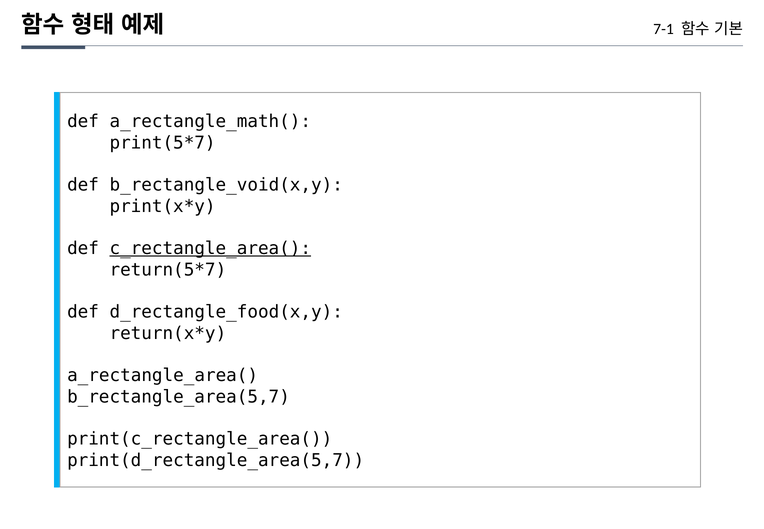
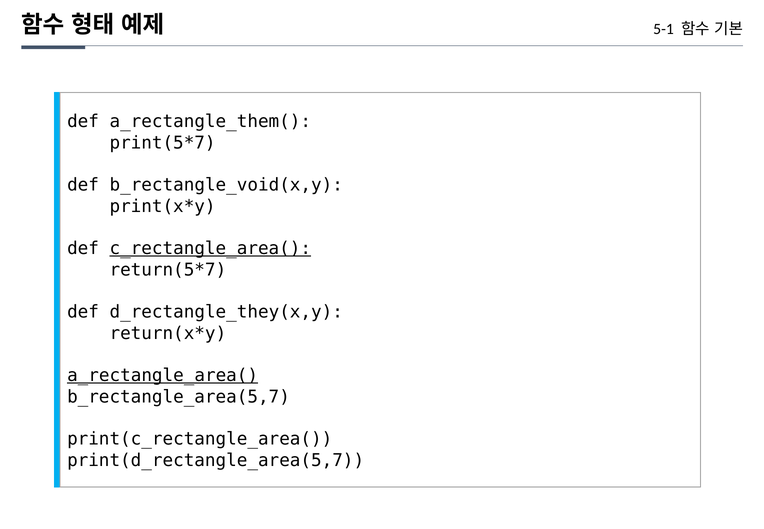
7-1: 7-1 -> 5-1 (664, 29)
a_rectangle_math(: a_rectangle_math( -> a_rectangle_them( (210, 122)
d_rectangle_food(x,y: d_rectangle_food(x,y -> d_rectangle_they(x,y (226, 312)
a_rectangle_area( underline: none -> present (163, 376)
